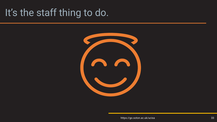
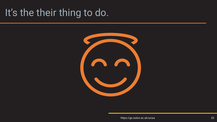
staff: staff -> their (46, 13)
